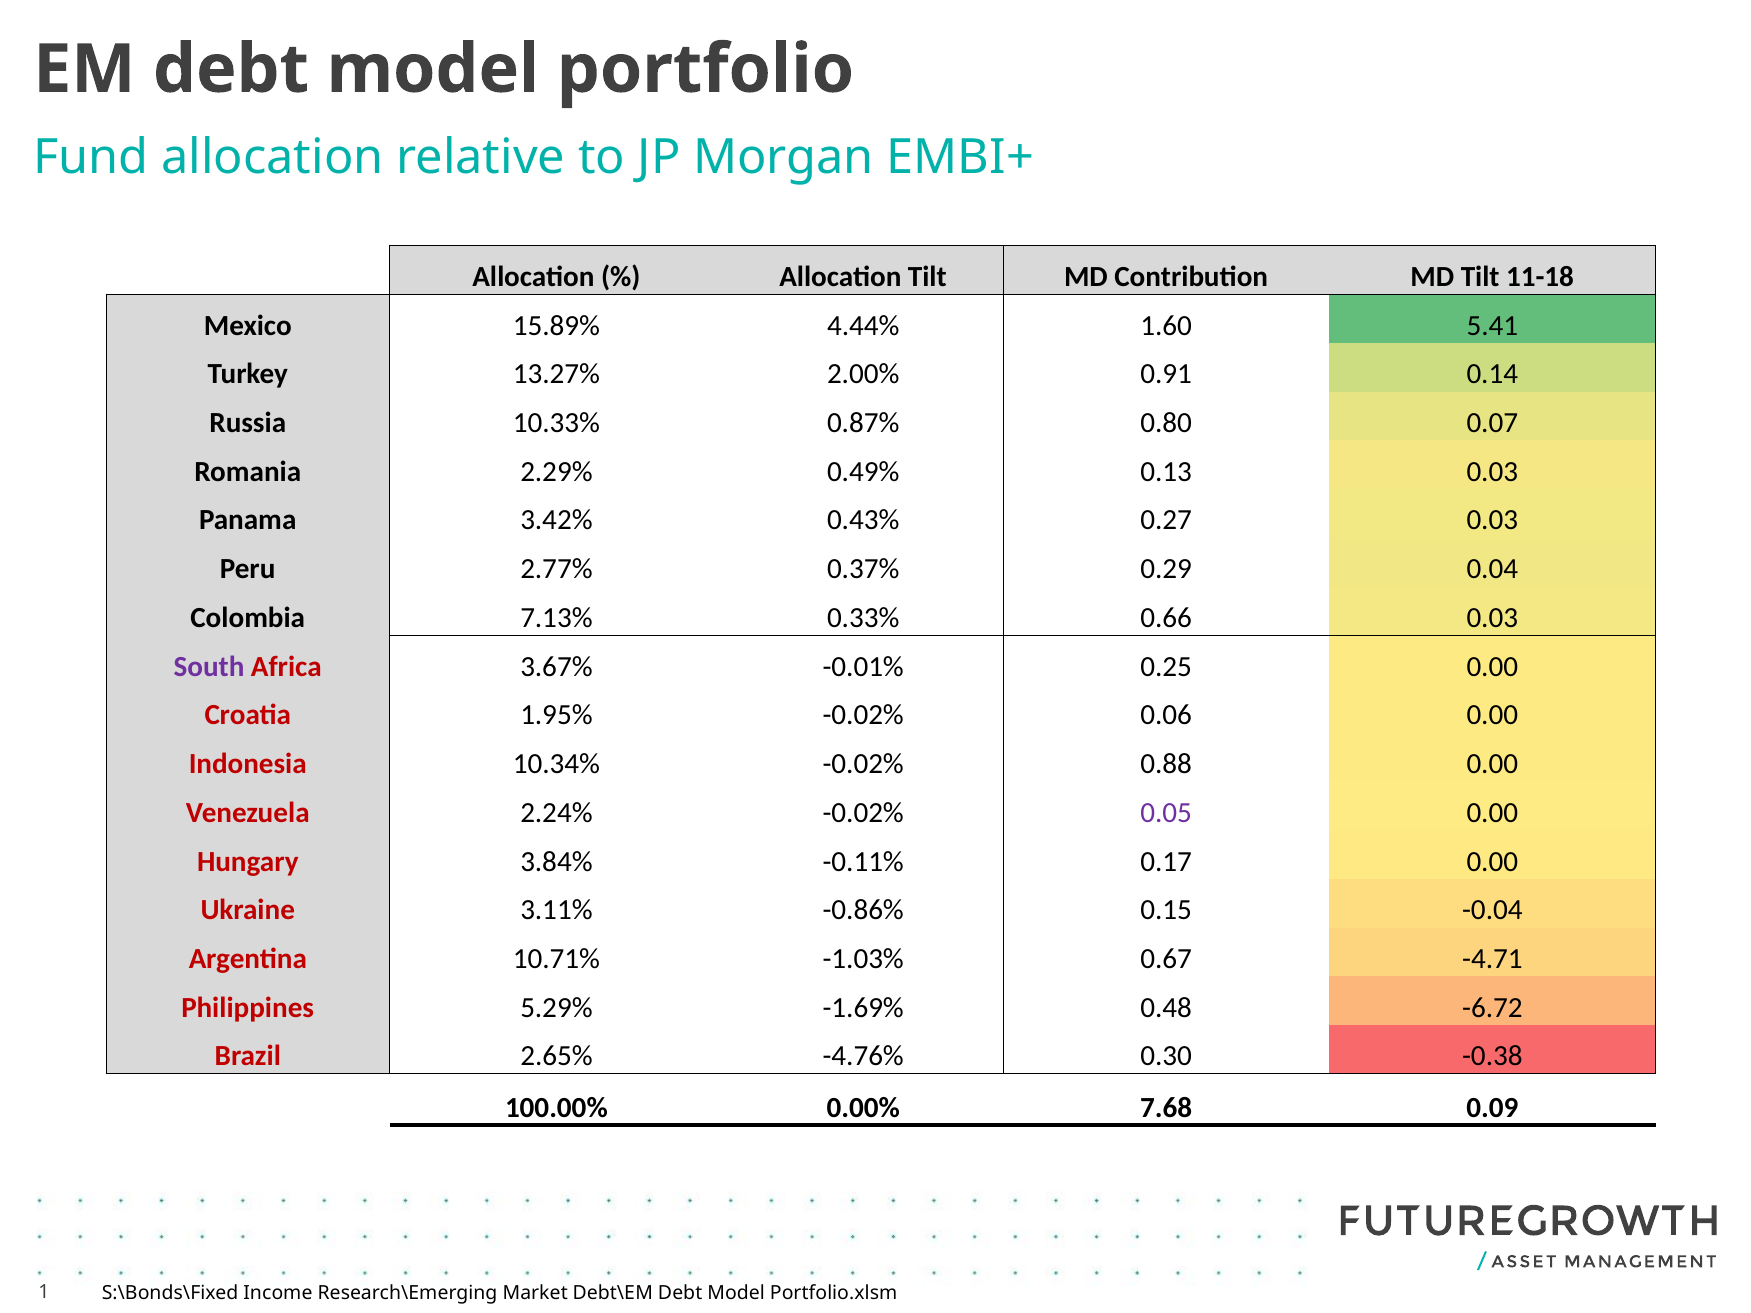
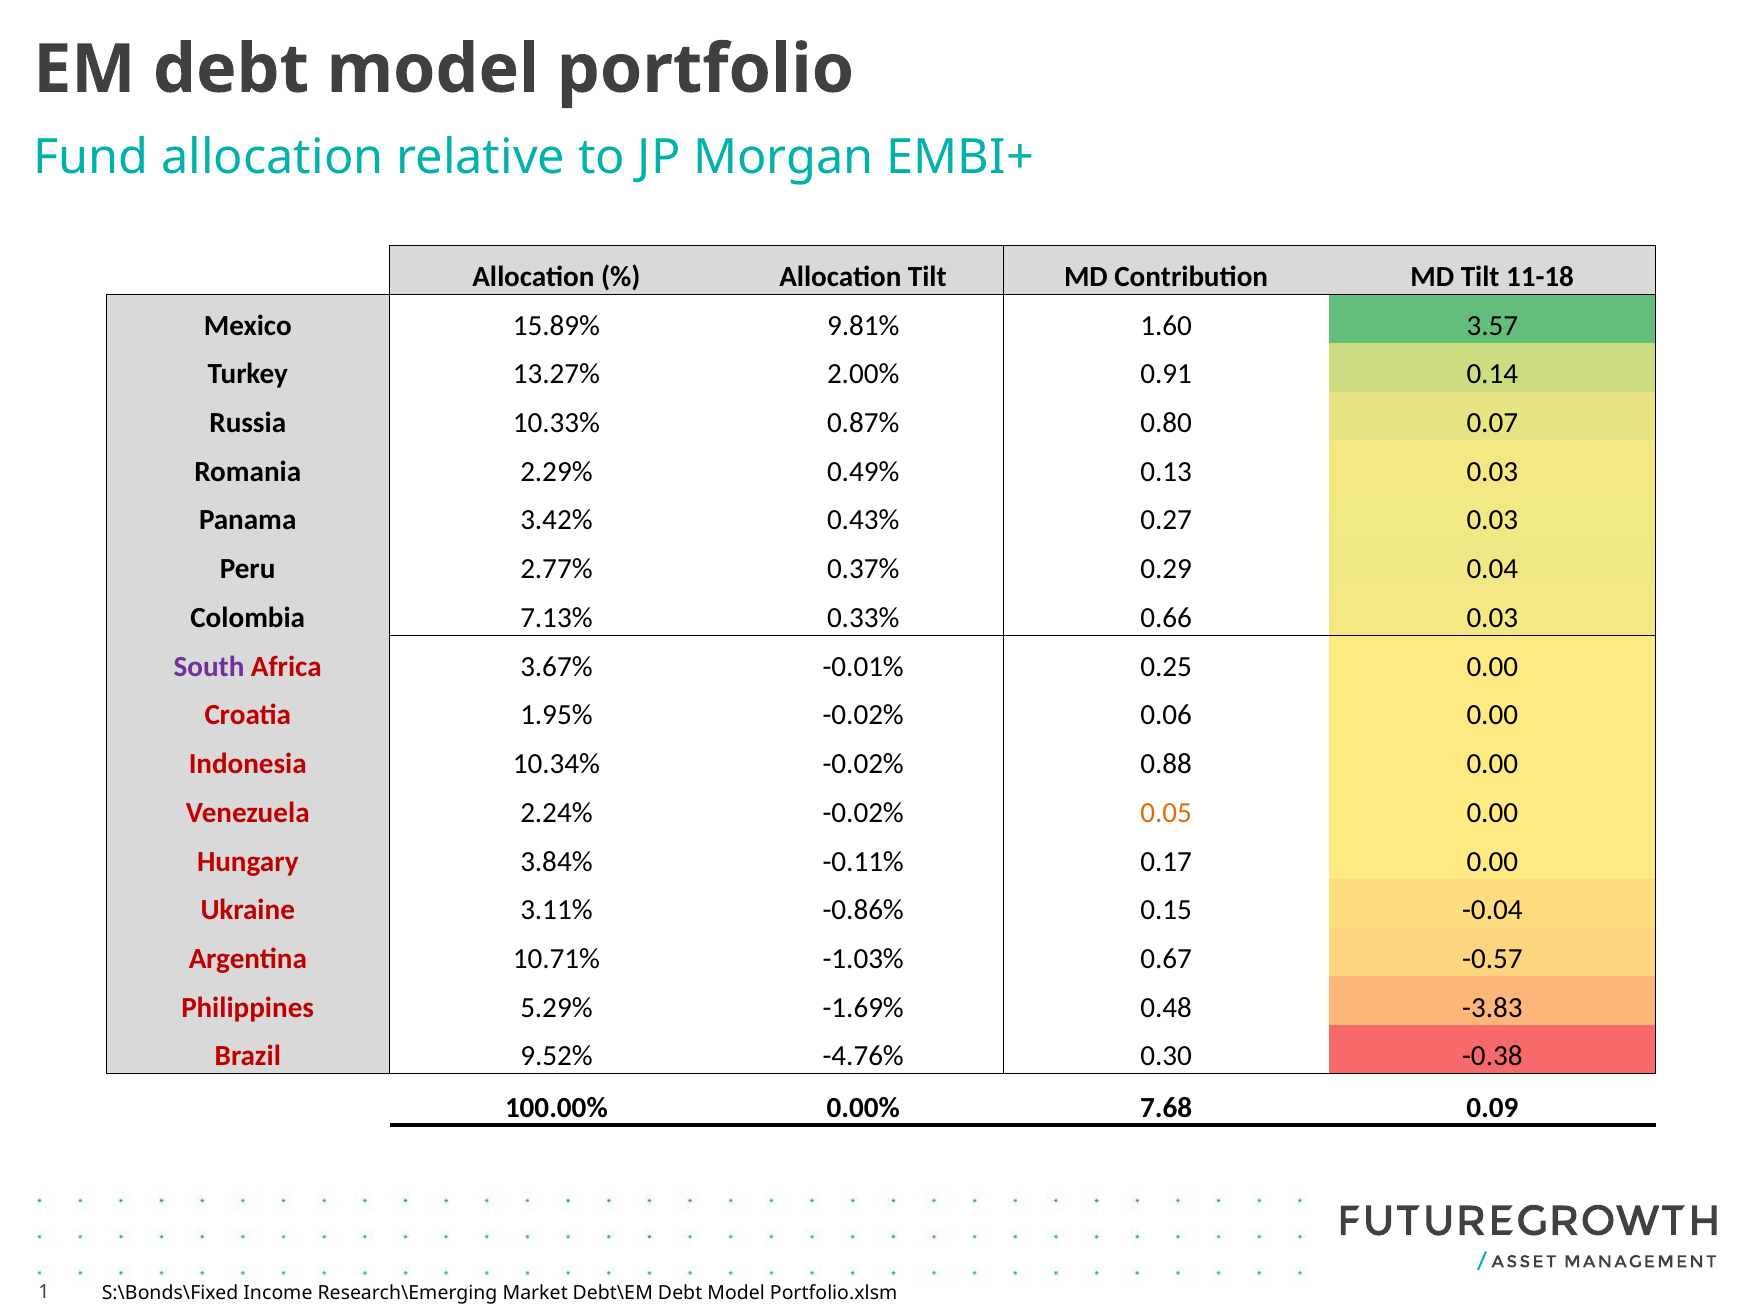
4.44%: 4.44% -> 9.81% (863, 325)
5.41: 5.41 -> 3.57 (1492, 325)
0.05 colour: purple -> orange (1166, 813)
-4.71: -4.71 -> -0.57 (1492, 959)
-6.72: -6.72 -> -3.83 (1492, 1008)
2.65%: 2.65% -> 9.52% (557, 1057)
